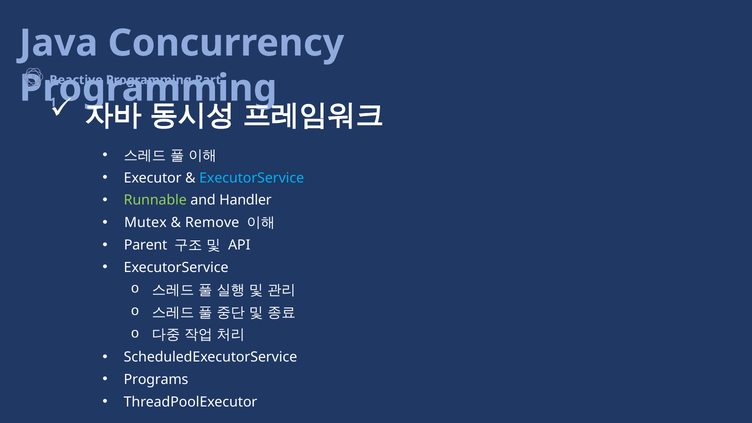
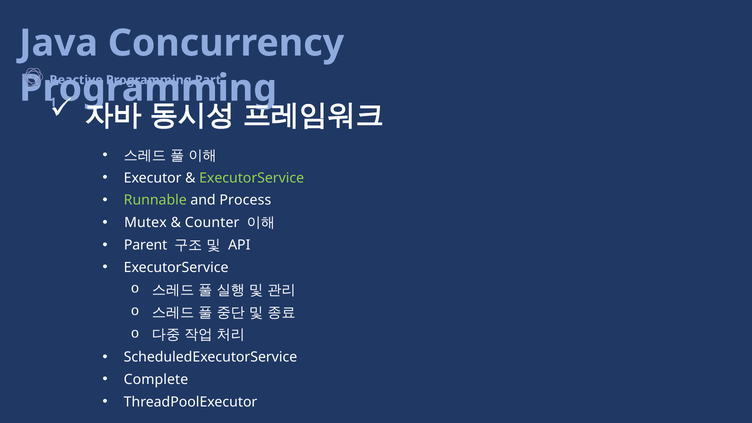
ExecutorService colour: light blue -> light green (252, 178)
Handler: Handler -> Process (245, 200)
Remove: Remove -> Counter (212, 223)
Programs: Programs -> Complete (156, 380)
